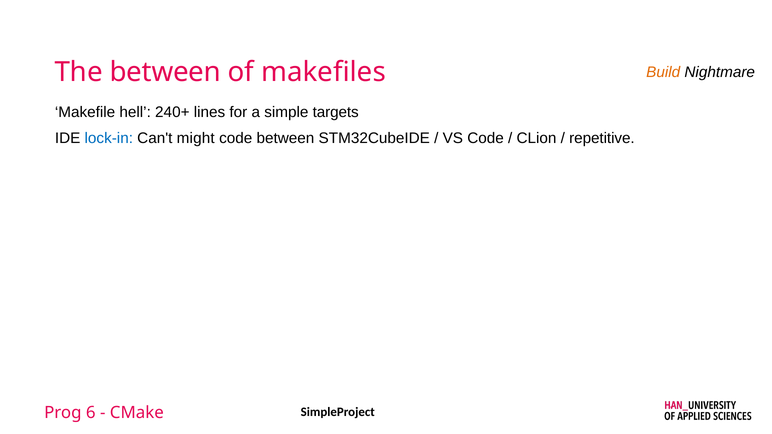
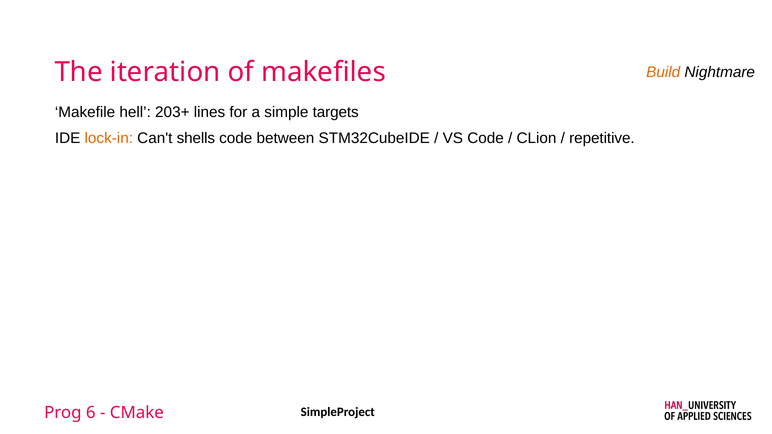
The between: between -> iteration (165, 72)
240+: 240+ -> 203+ (172, 113)
lock-in colour: blue -> orange (109, 139)
might: might -> shells (196, 139)
